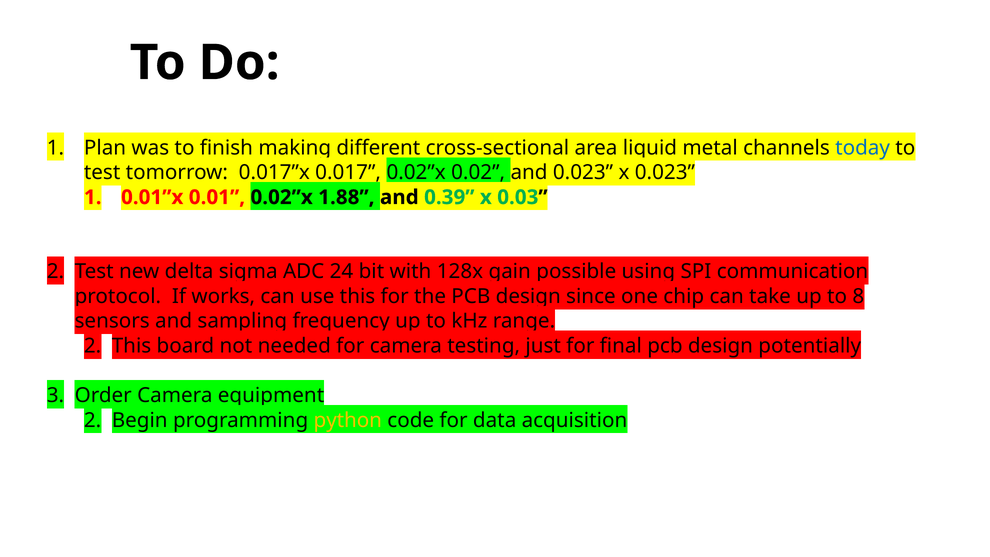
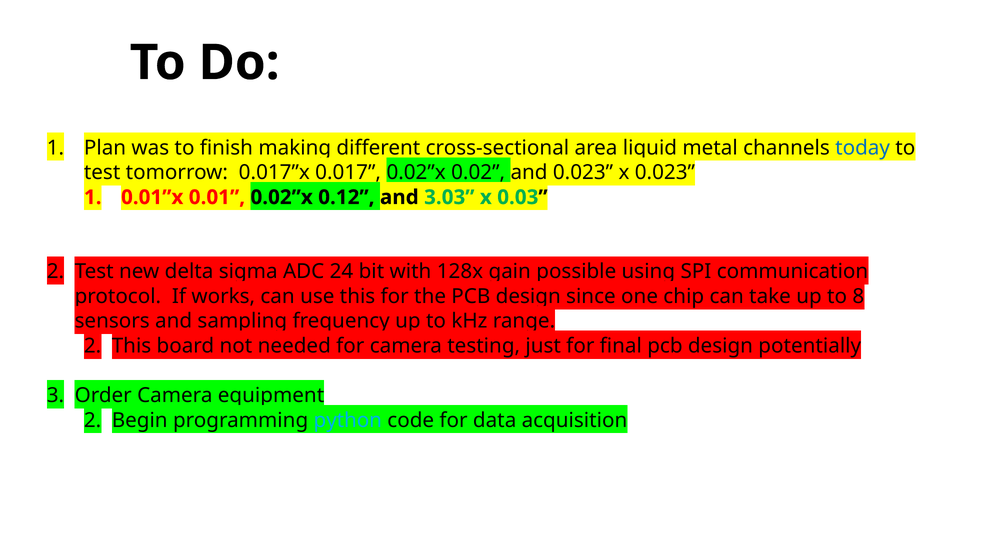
1.88: 1.88 -> 0.12 (346, 197)
0.39: 0.39 -> 3.03 (449, 197)
python colour: yellow -> light blue (348, 420)
